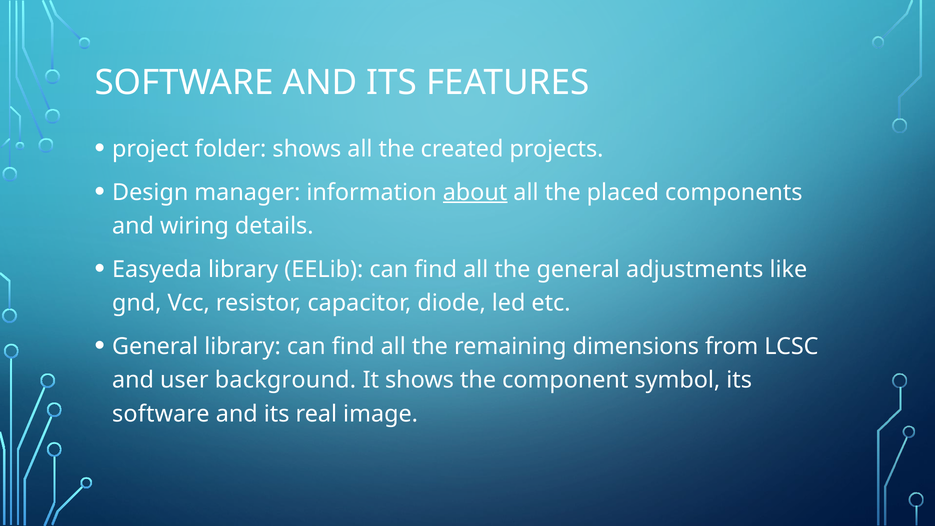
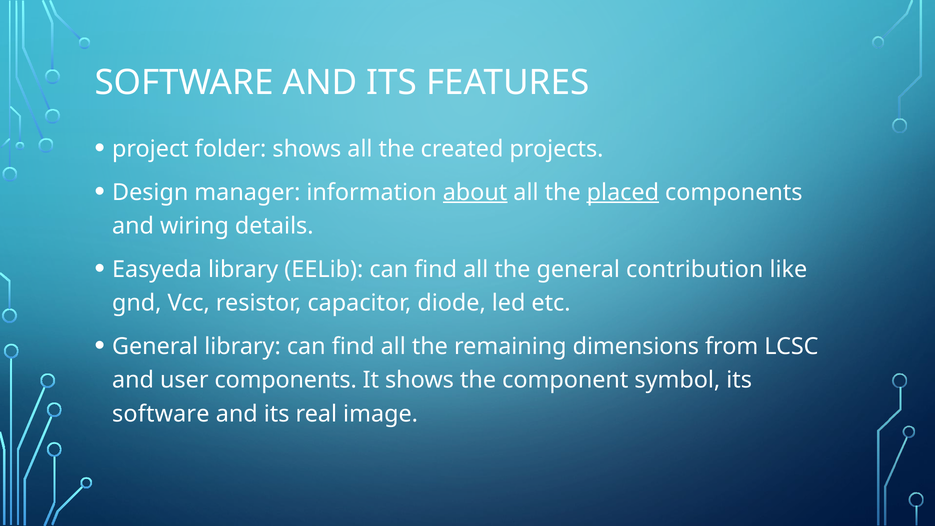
placed underline: none -> present (623, 192)
adjustments: adjustments -> contribution (695, 269)
user background: background -> components (286, 380)
